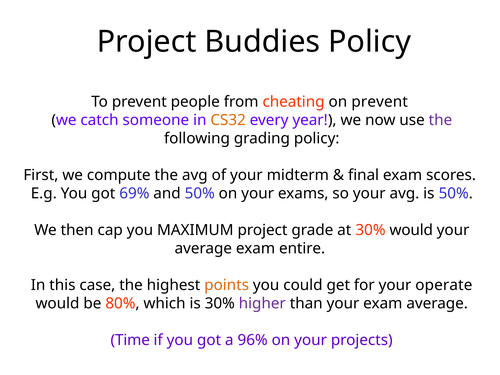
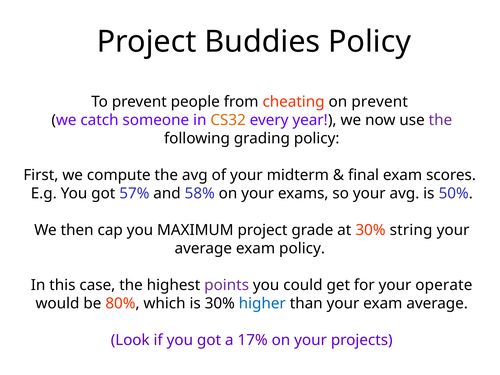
69%: 69% -> 57% (134, 193)
and 50%: 50% -> 58% (200, 193)
30% would: would -> string (411, 230)
exam entire: entire -> policy (302, 248)
points colour: orange -> purple (227, 285)
higher colour: purple -> blue (262, 303)
Time: Time -> Look (130, 340)
96%: 96% -> 17% (253, 340)
